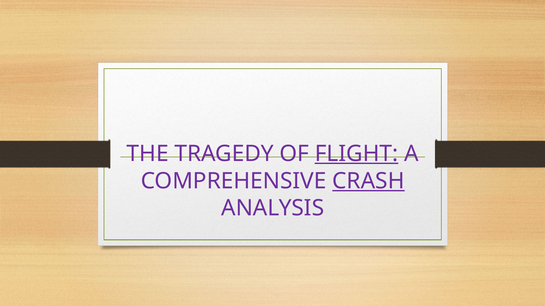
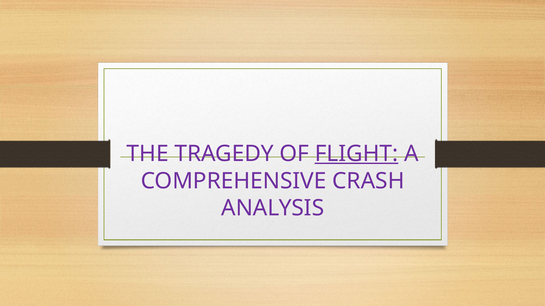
CRASH underline: present -> none (368, 181)
